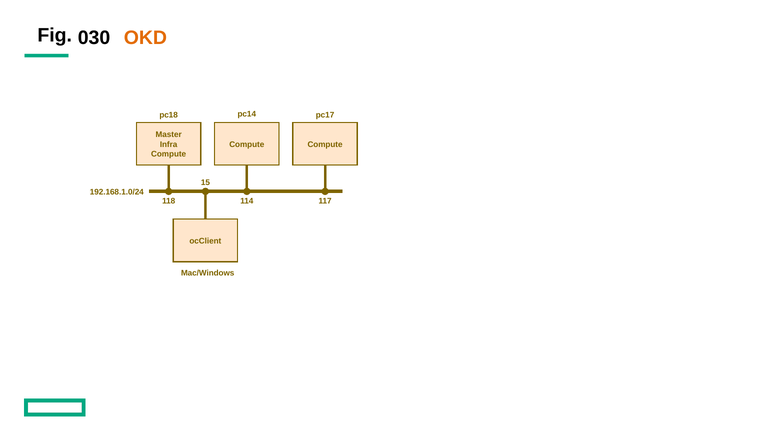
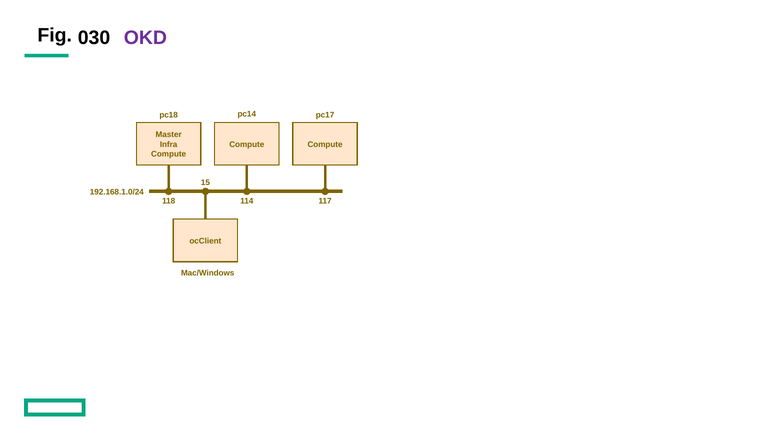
OKD colour: orange -> purple (145, 38)
